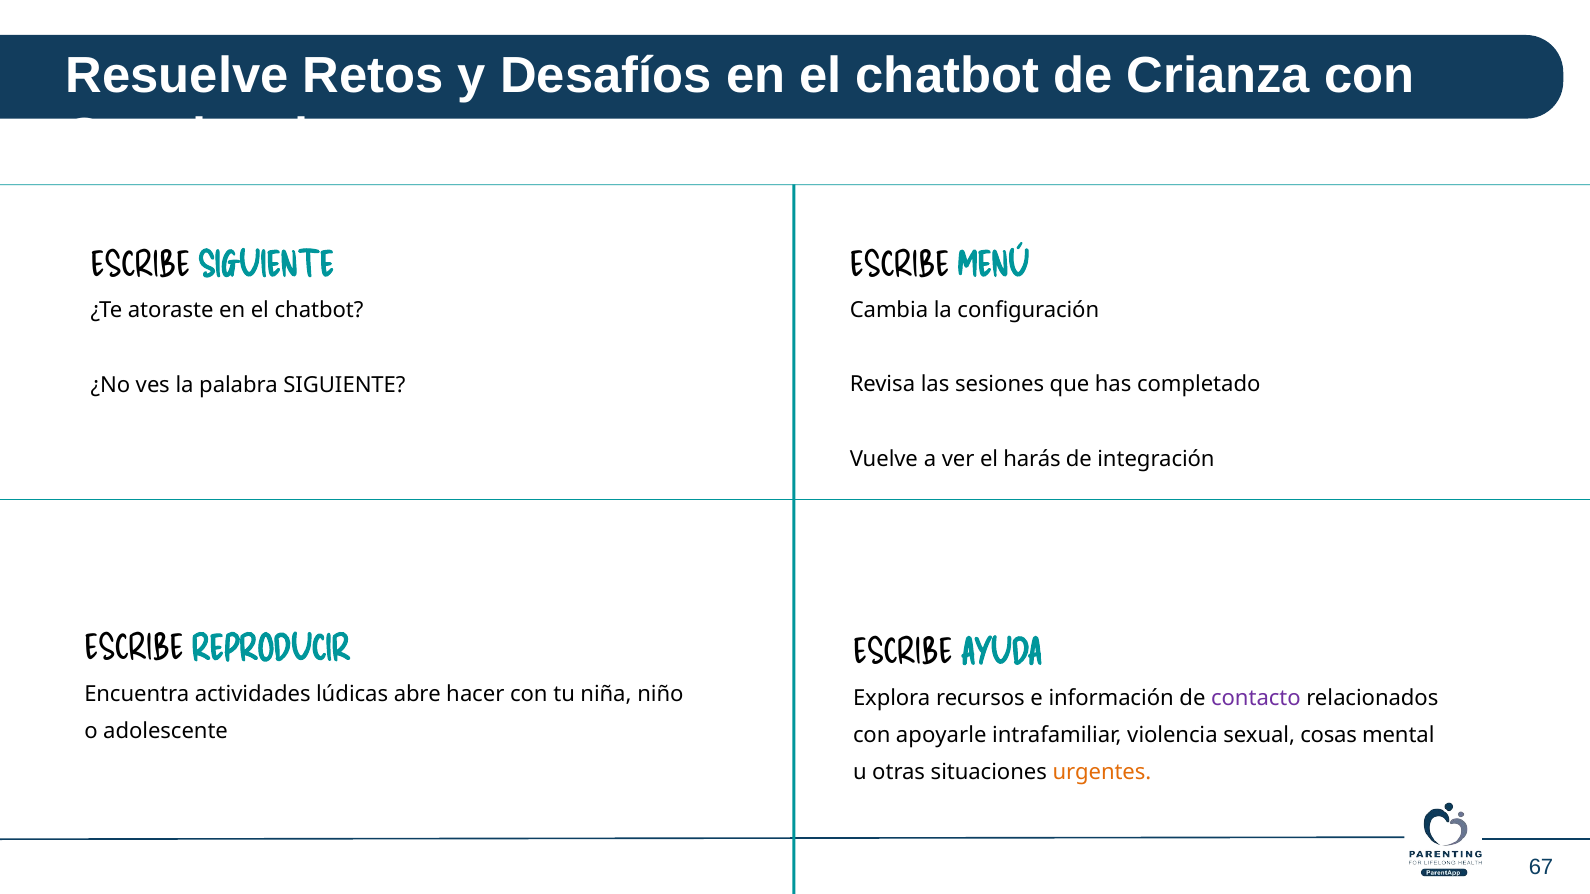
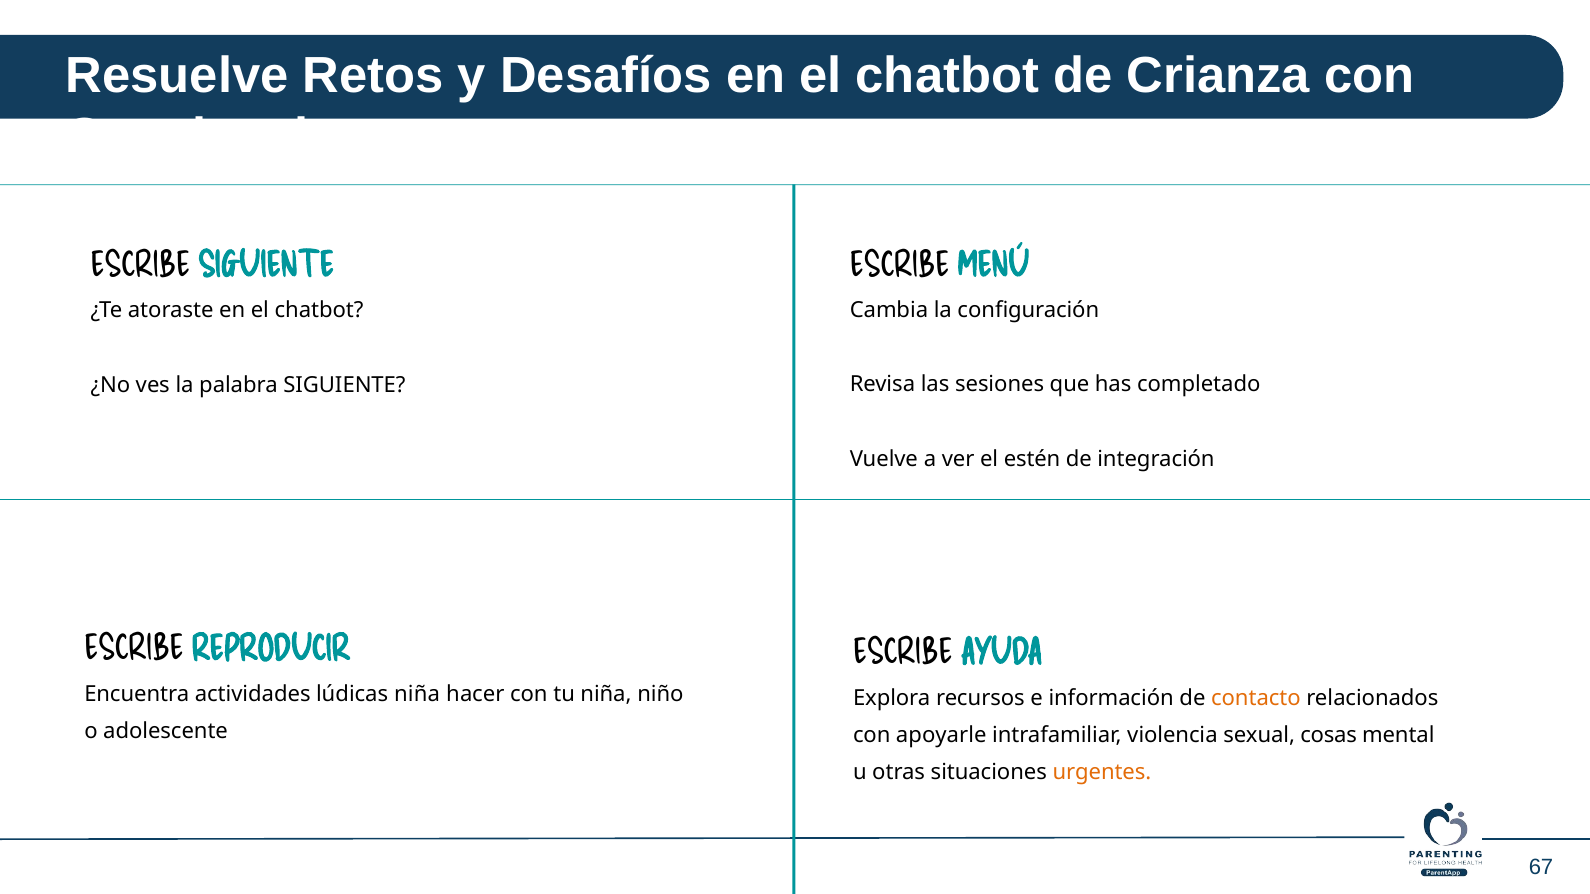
harás: harás -> estén (1032, 459)
lúdicas abre: abre -> niña (417, 694)
contacto colour: purple -> orange (1256, 698)
